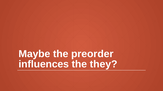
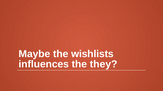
preorder: preorder -> wishlists (92, 54)
